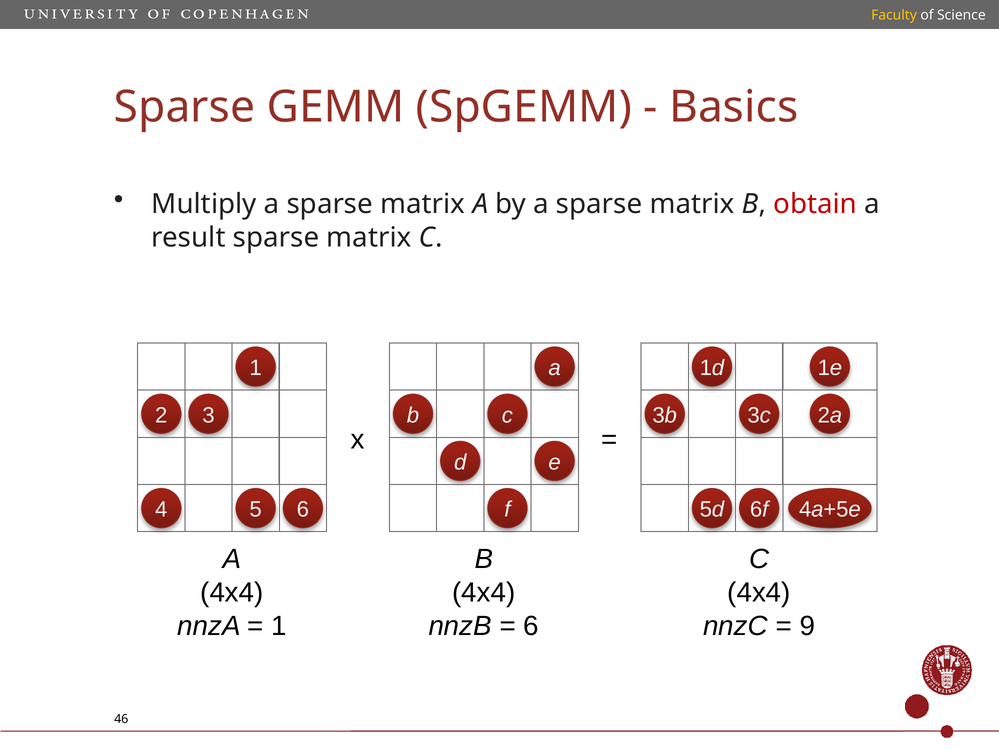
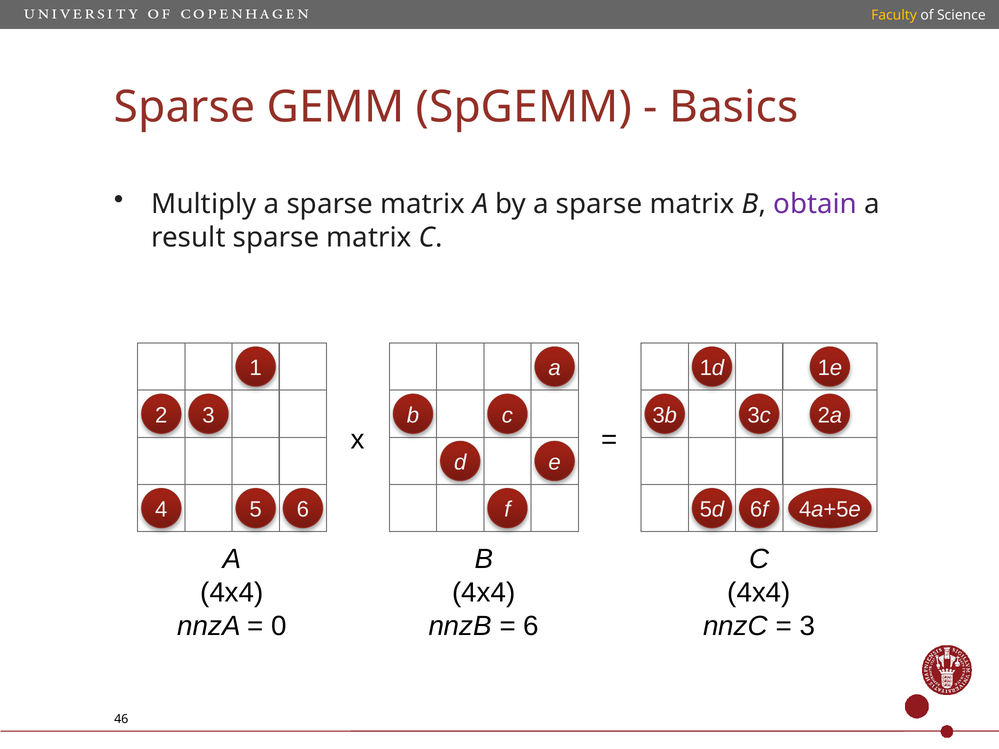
obtain colour: red -> purple (815, 204)
1: 1 -> 0 (279, 626)
9: 9 -> 3 (807, 626)
